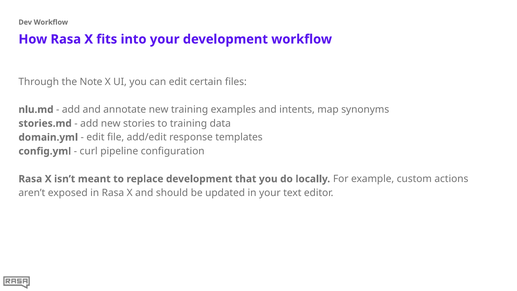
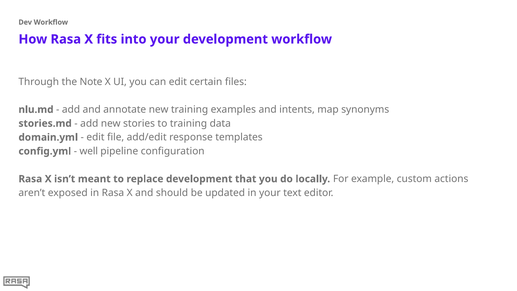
curl: curl -> well (89, 151)
